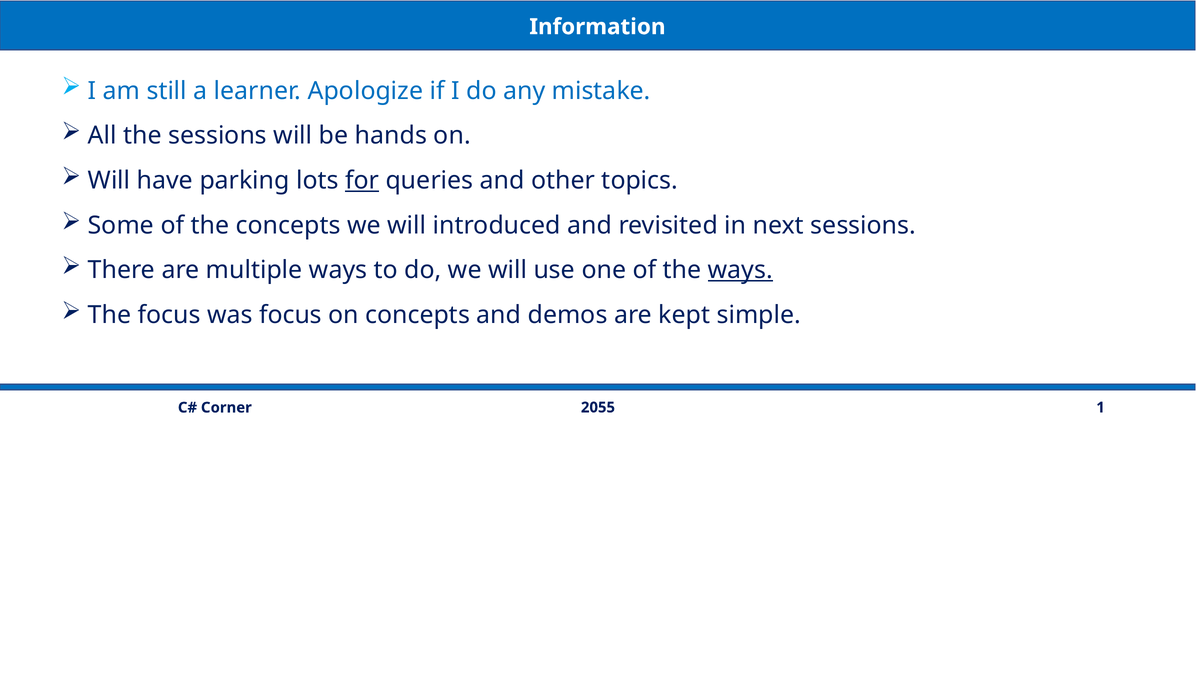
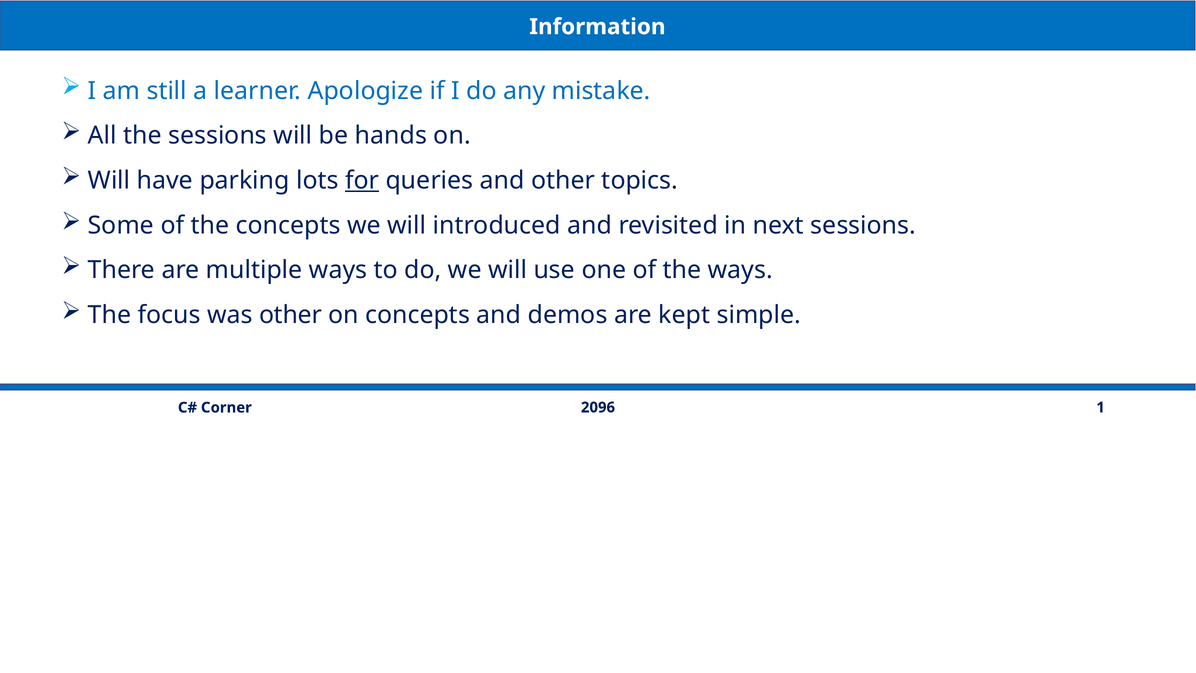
ways underline: present -> none (740, 270)
was focus: focus -> other (291, 315)
2055: 2055 -> 2096 (598, 407)
